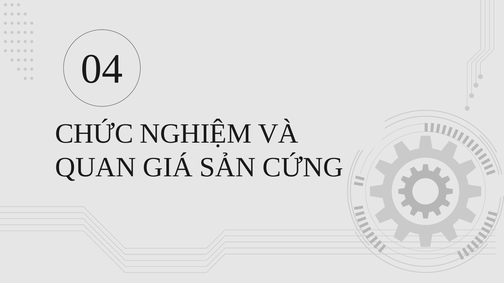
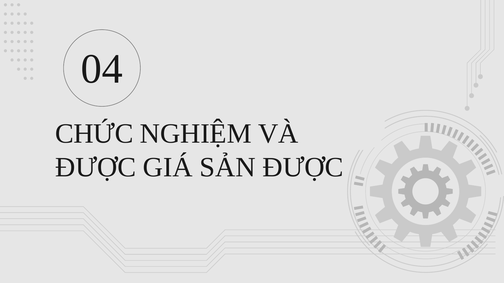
QUAN: QUAN -> ĐƯỢC (96, 168)
SẢN CỨNG: CỨNG -> ĐƯỢC (303, 168)
